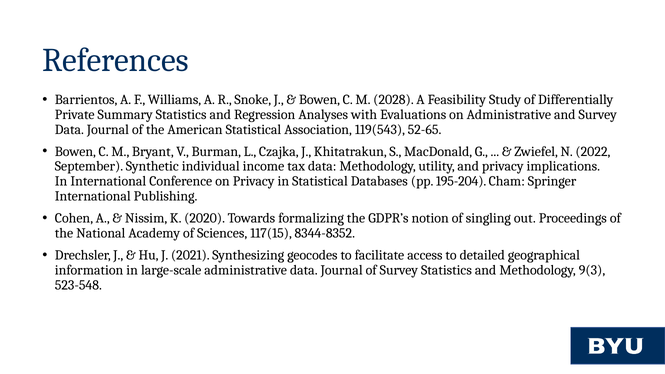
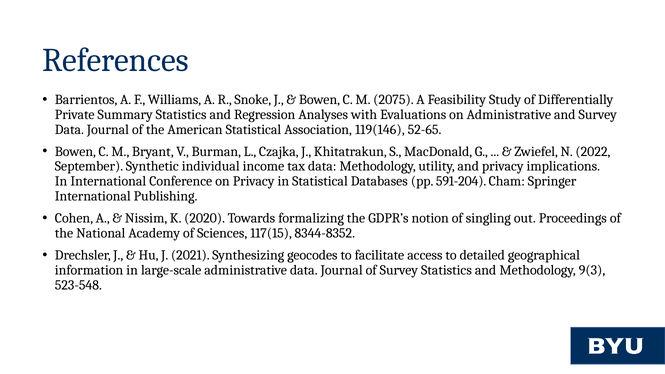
2028: 2028 -> 2075 (393, 100)
119(543: 119(543 -> 119(146 (380, 130)
195-204: 195-204 -> 591-204 (461, 181)
